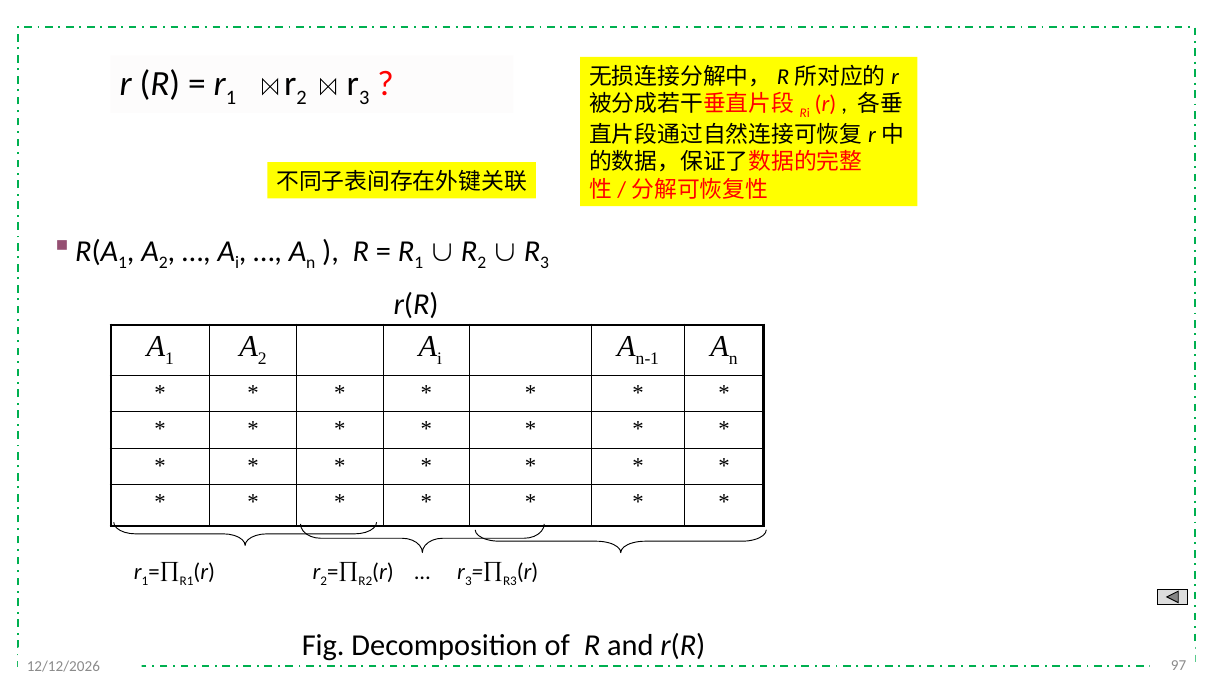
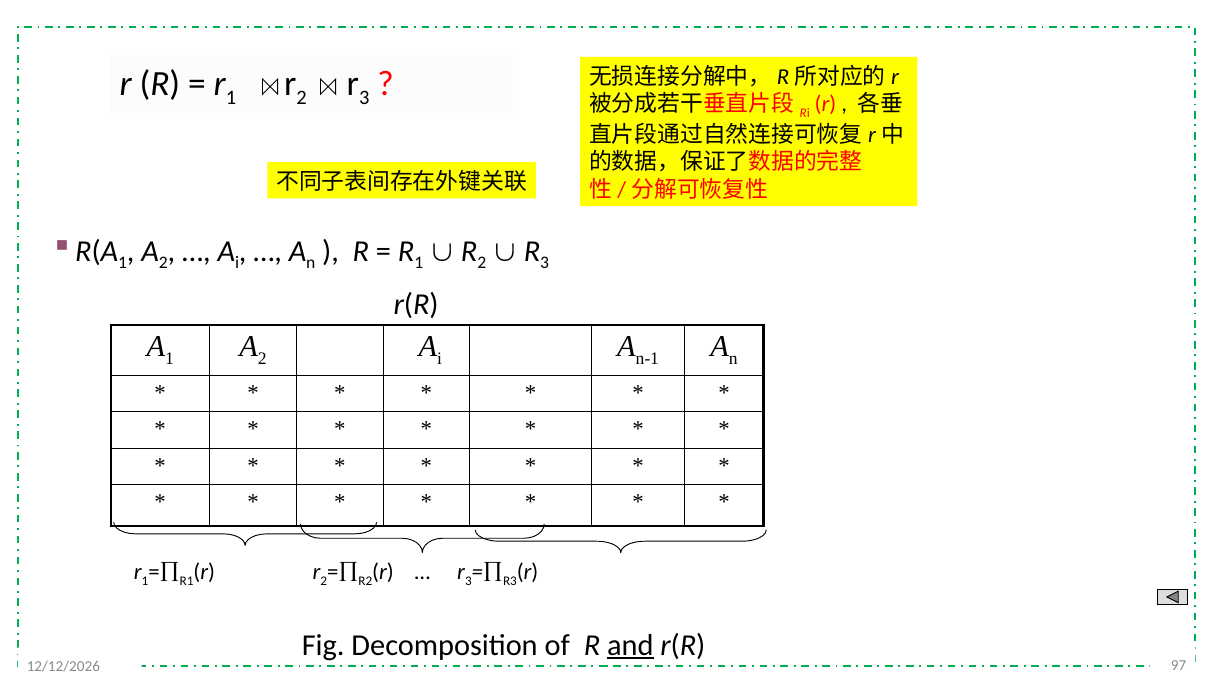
and underline: none -> present (630, 646)
